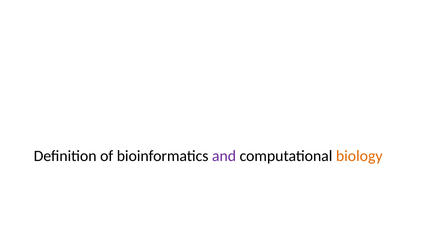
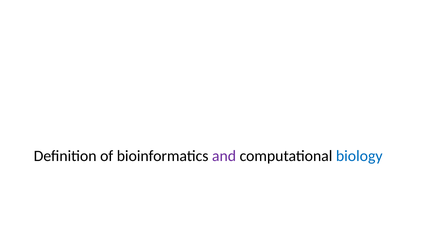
biology colour: orange -> blue (359, 156)
